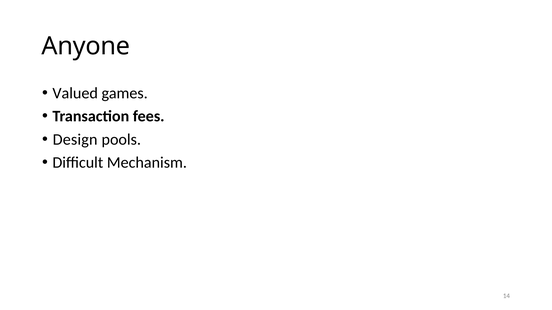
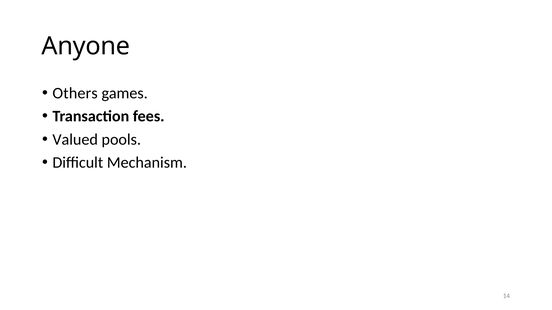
Valued: Valued -> Others (75, 93)
Design: Design -> Valued (75, 140)
